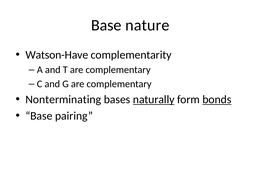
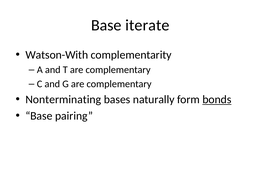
nature: nature -> iterate (147, 25)
Watson-Have: Watson-Have -> Watson-With (57, 55)
naturally underline: present -> none (154, 99)
